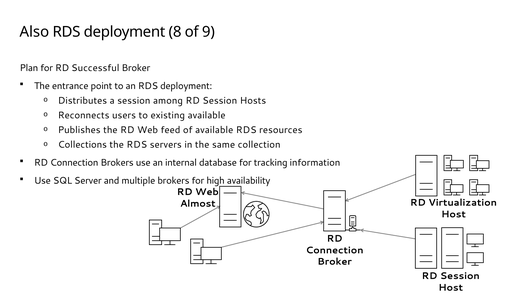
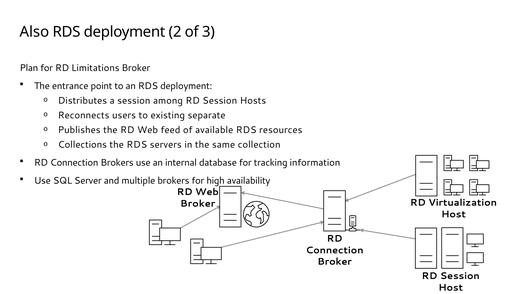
8: 8 -> 2 (175, 32)
9: 9 -> 3 (208, 32)
Successful: Successful -> Limitations (95, 68)
existing available: available -> separate (207, 115)
Almost: Almost -> Broker (198, 204)
